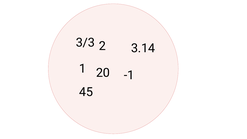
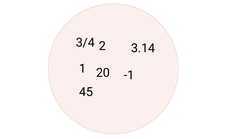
3/3: 3/3 -> 3/4 (85, 43)
